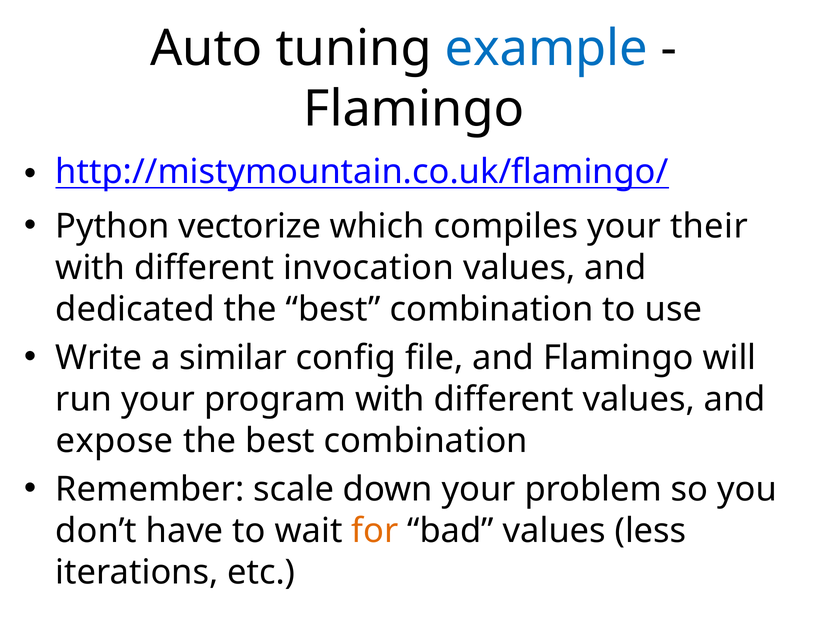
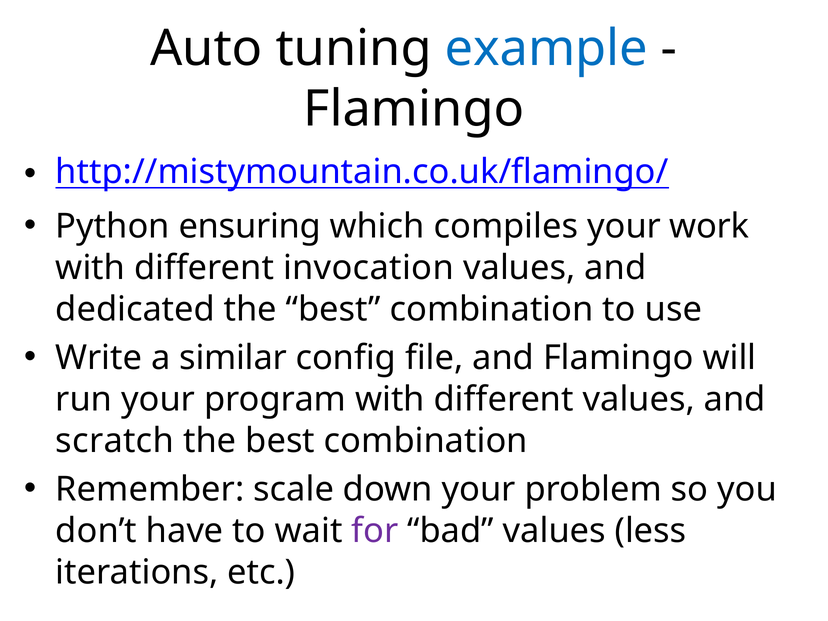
vectorize: vectorize -> ensuring (250, 226)
their: their -> work (709, 226)
expose: expose -> scratch (115, 441)
for colour: orange -> purple (375, 531)
